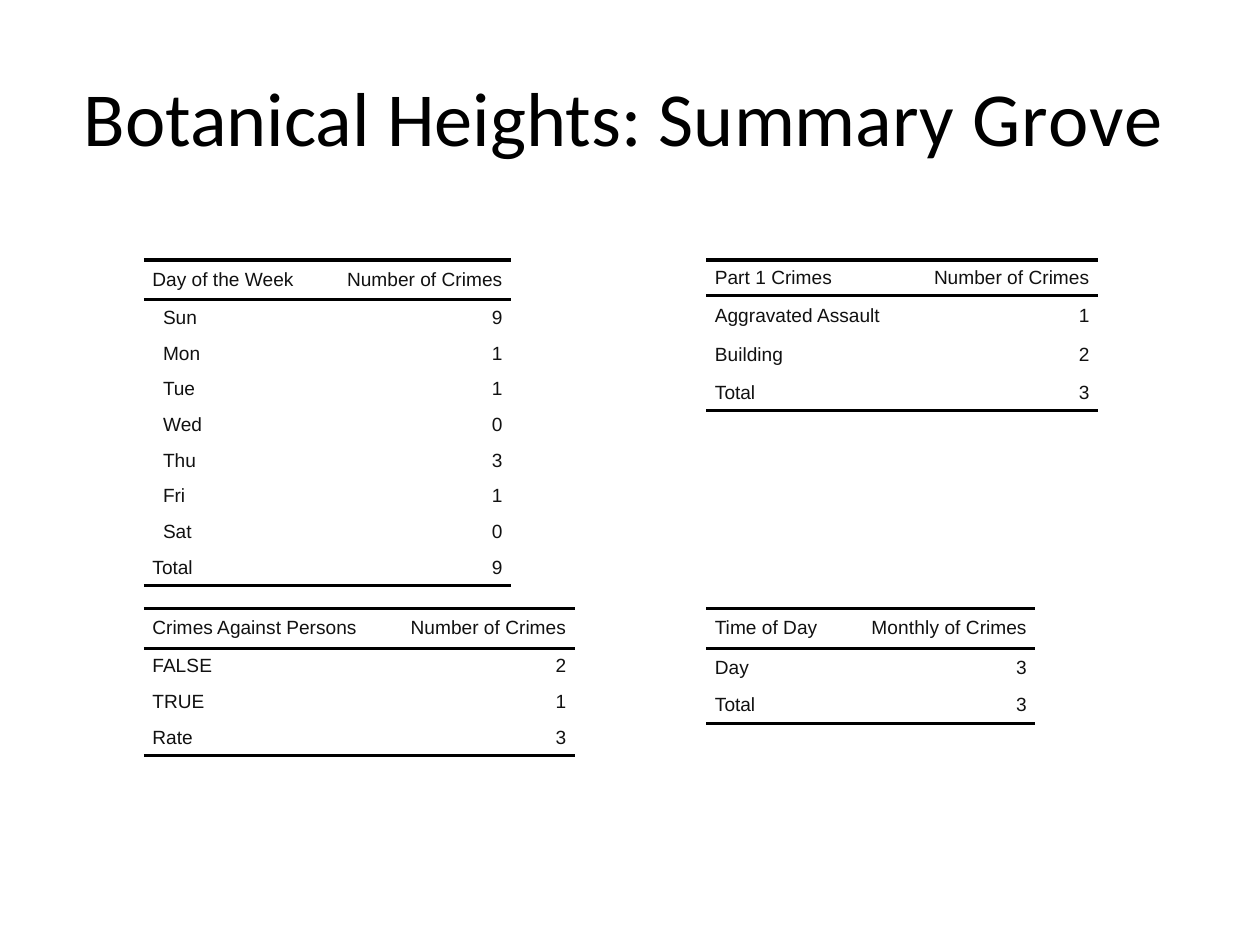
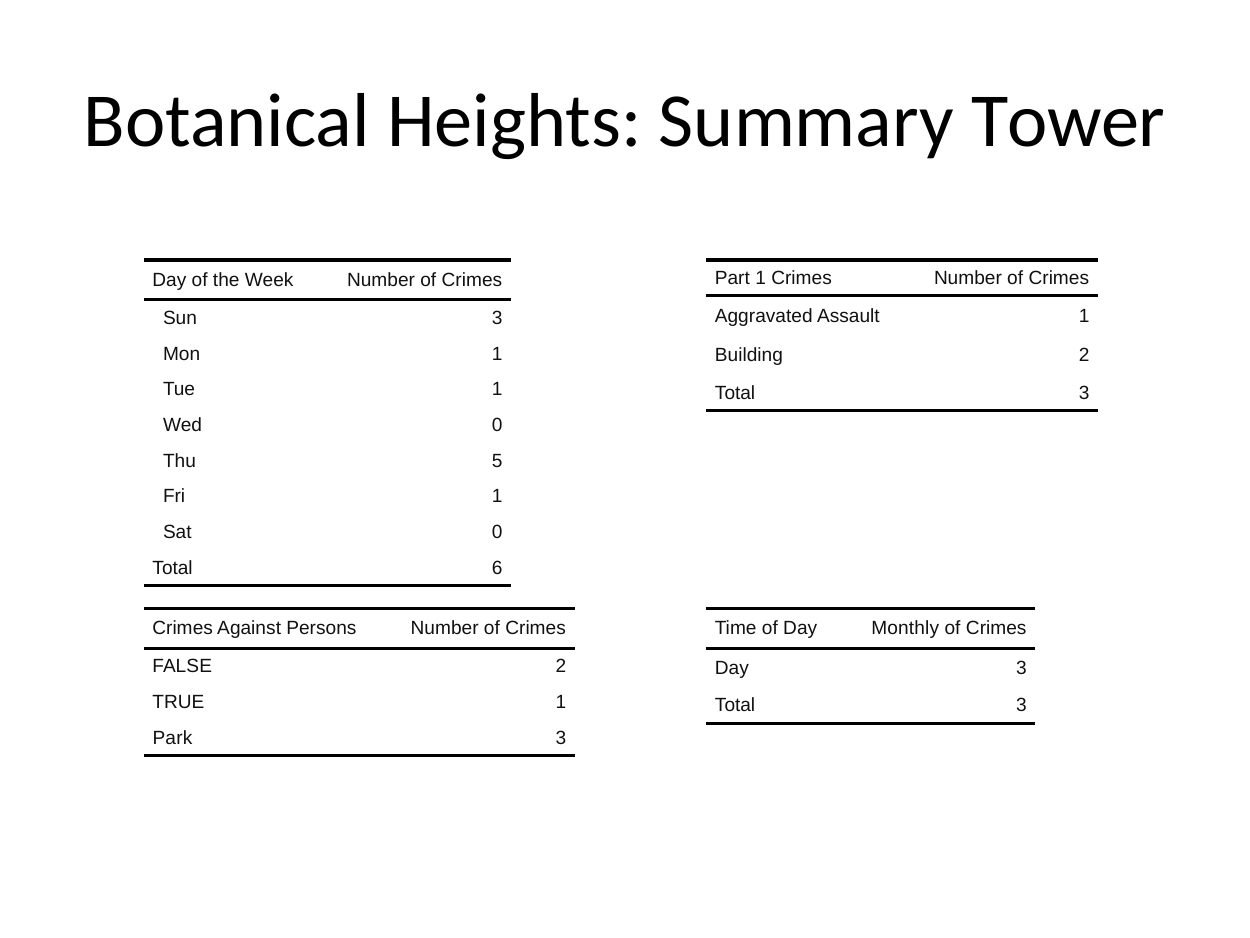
Grove: Grove -> Tower (1068, 121)
Sun 9: 9 -> 3 (497, 318)
Thu 3: 3 -> 5 (497, 461)
Total 9: 9 -> 6 (497, 568)
Rate: Rate -> Park (172, 737)
